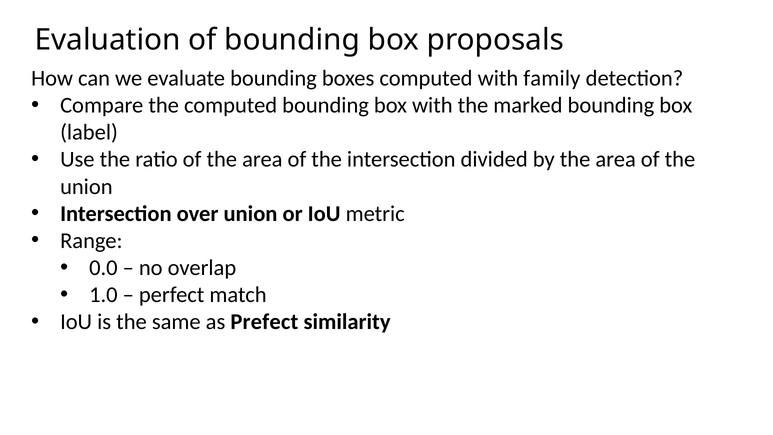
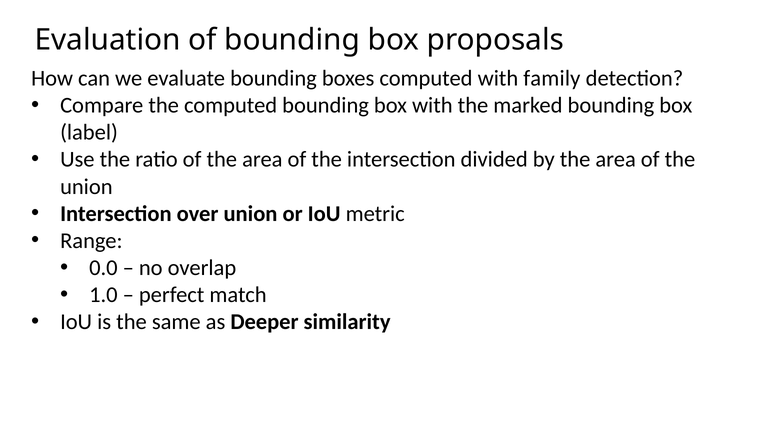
Prefect: Prefect -> Deeper (264, 322)
